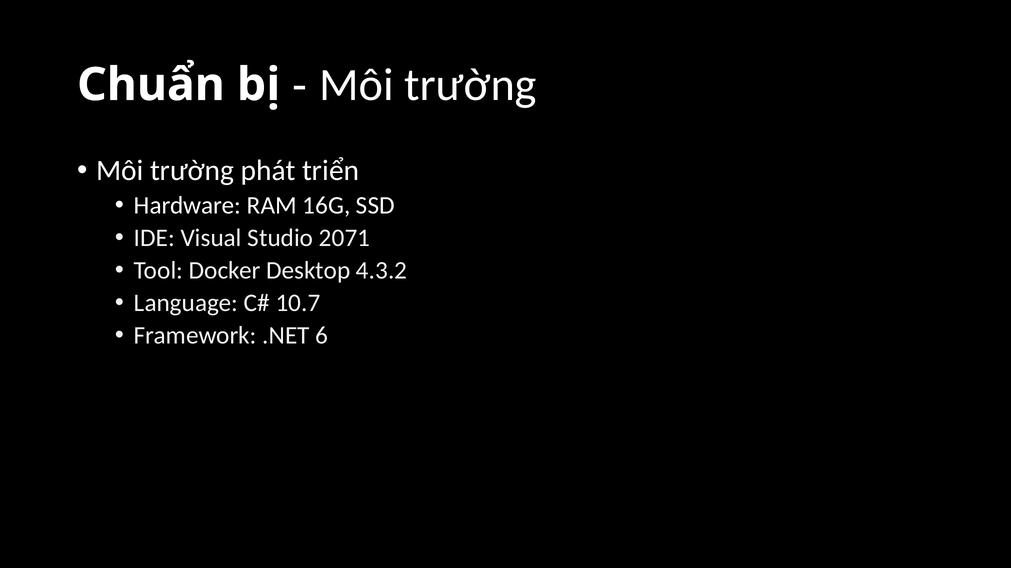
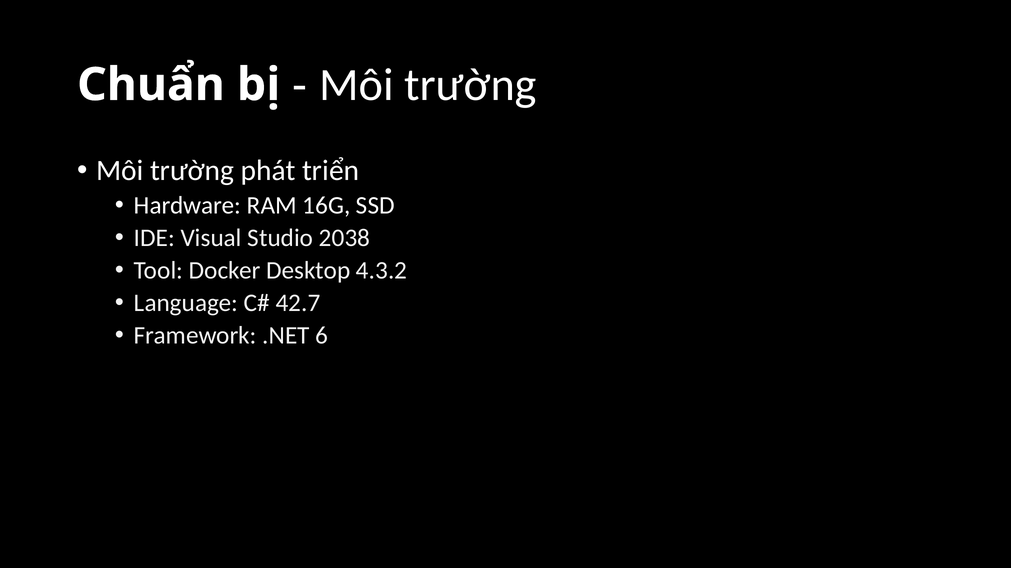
2071: 2071 -> 2038 (344, 238)
10.7: 10.7 -> 42.7 (298, 303)
